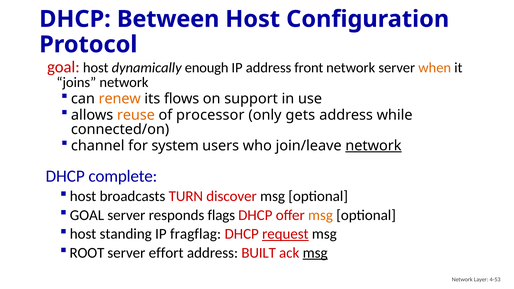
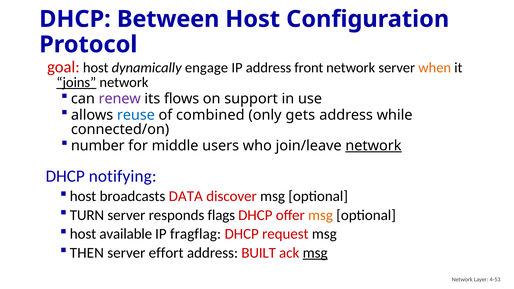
enough: enough -> engage (207, 68)
joins underline: none -> present (76, 82)
renew colour: orange -> purple (120, 99)
reuse colour: orange -> blue (136, 115)
processor: processor -> combined (210, 115)
channel: channel -> number (98, 146)
system: system -> middle (175, 146)
complete: complete -> notifying (123, 176)
TURN: TURN -> DATA (186, 196)
GOAL: GOAL -> TURN (87, 215)
standing: standing -> available (126, 234)
request underline: present -> none (285, 234)
ROOT: ROOT -> THEN (87, 253)
